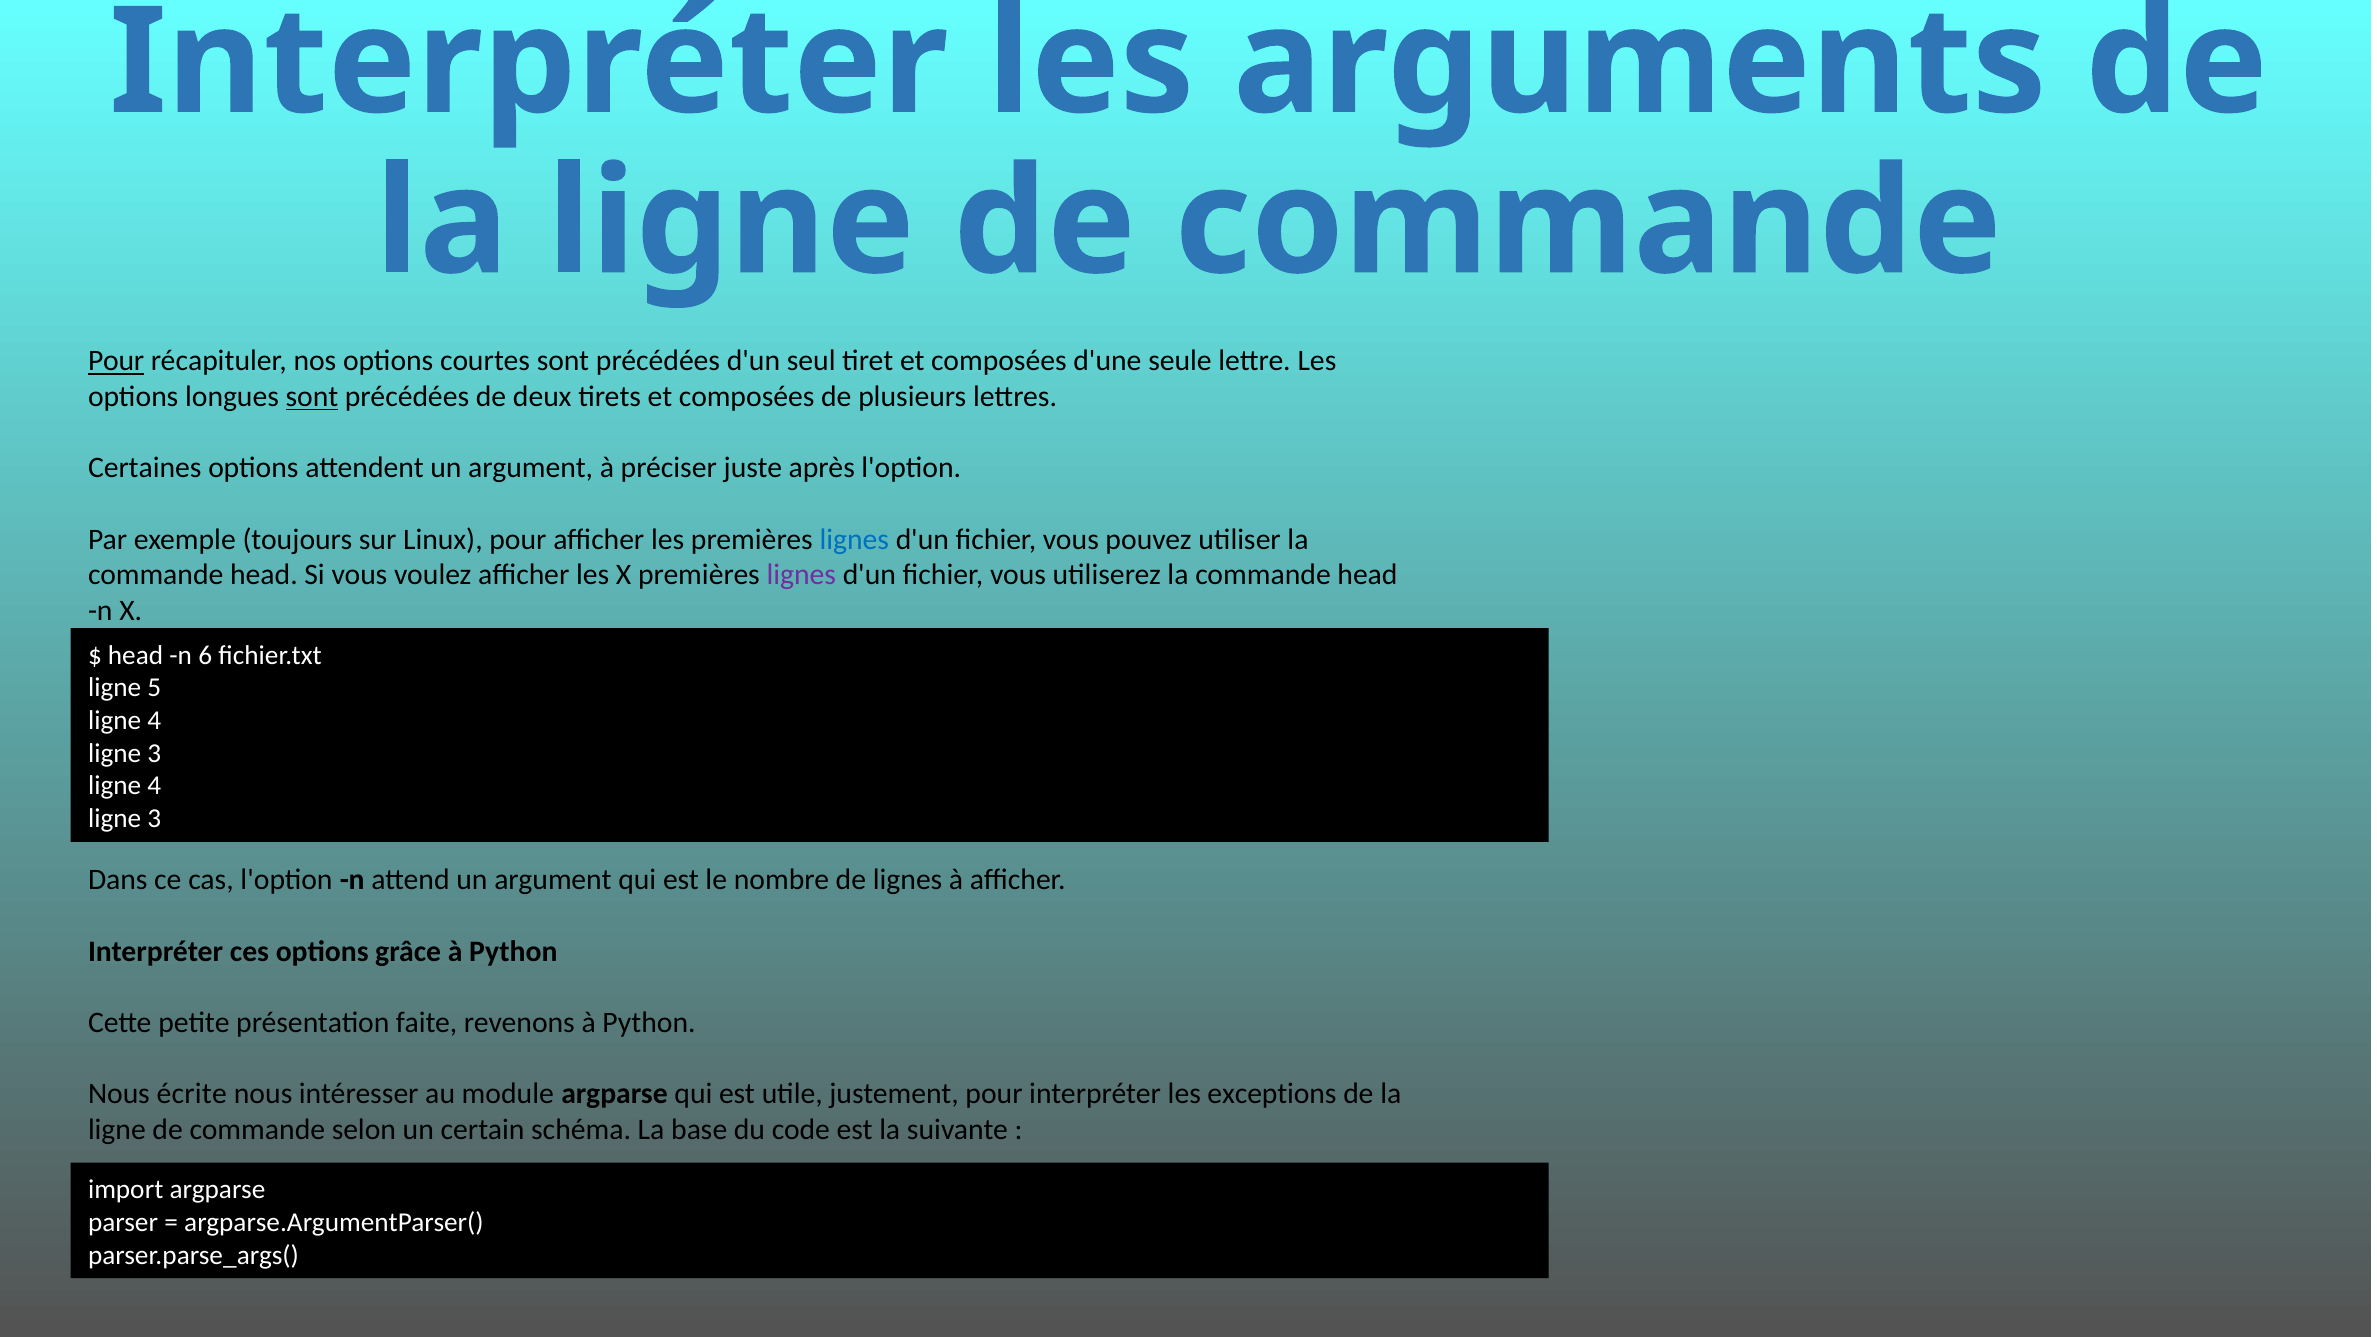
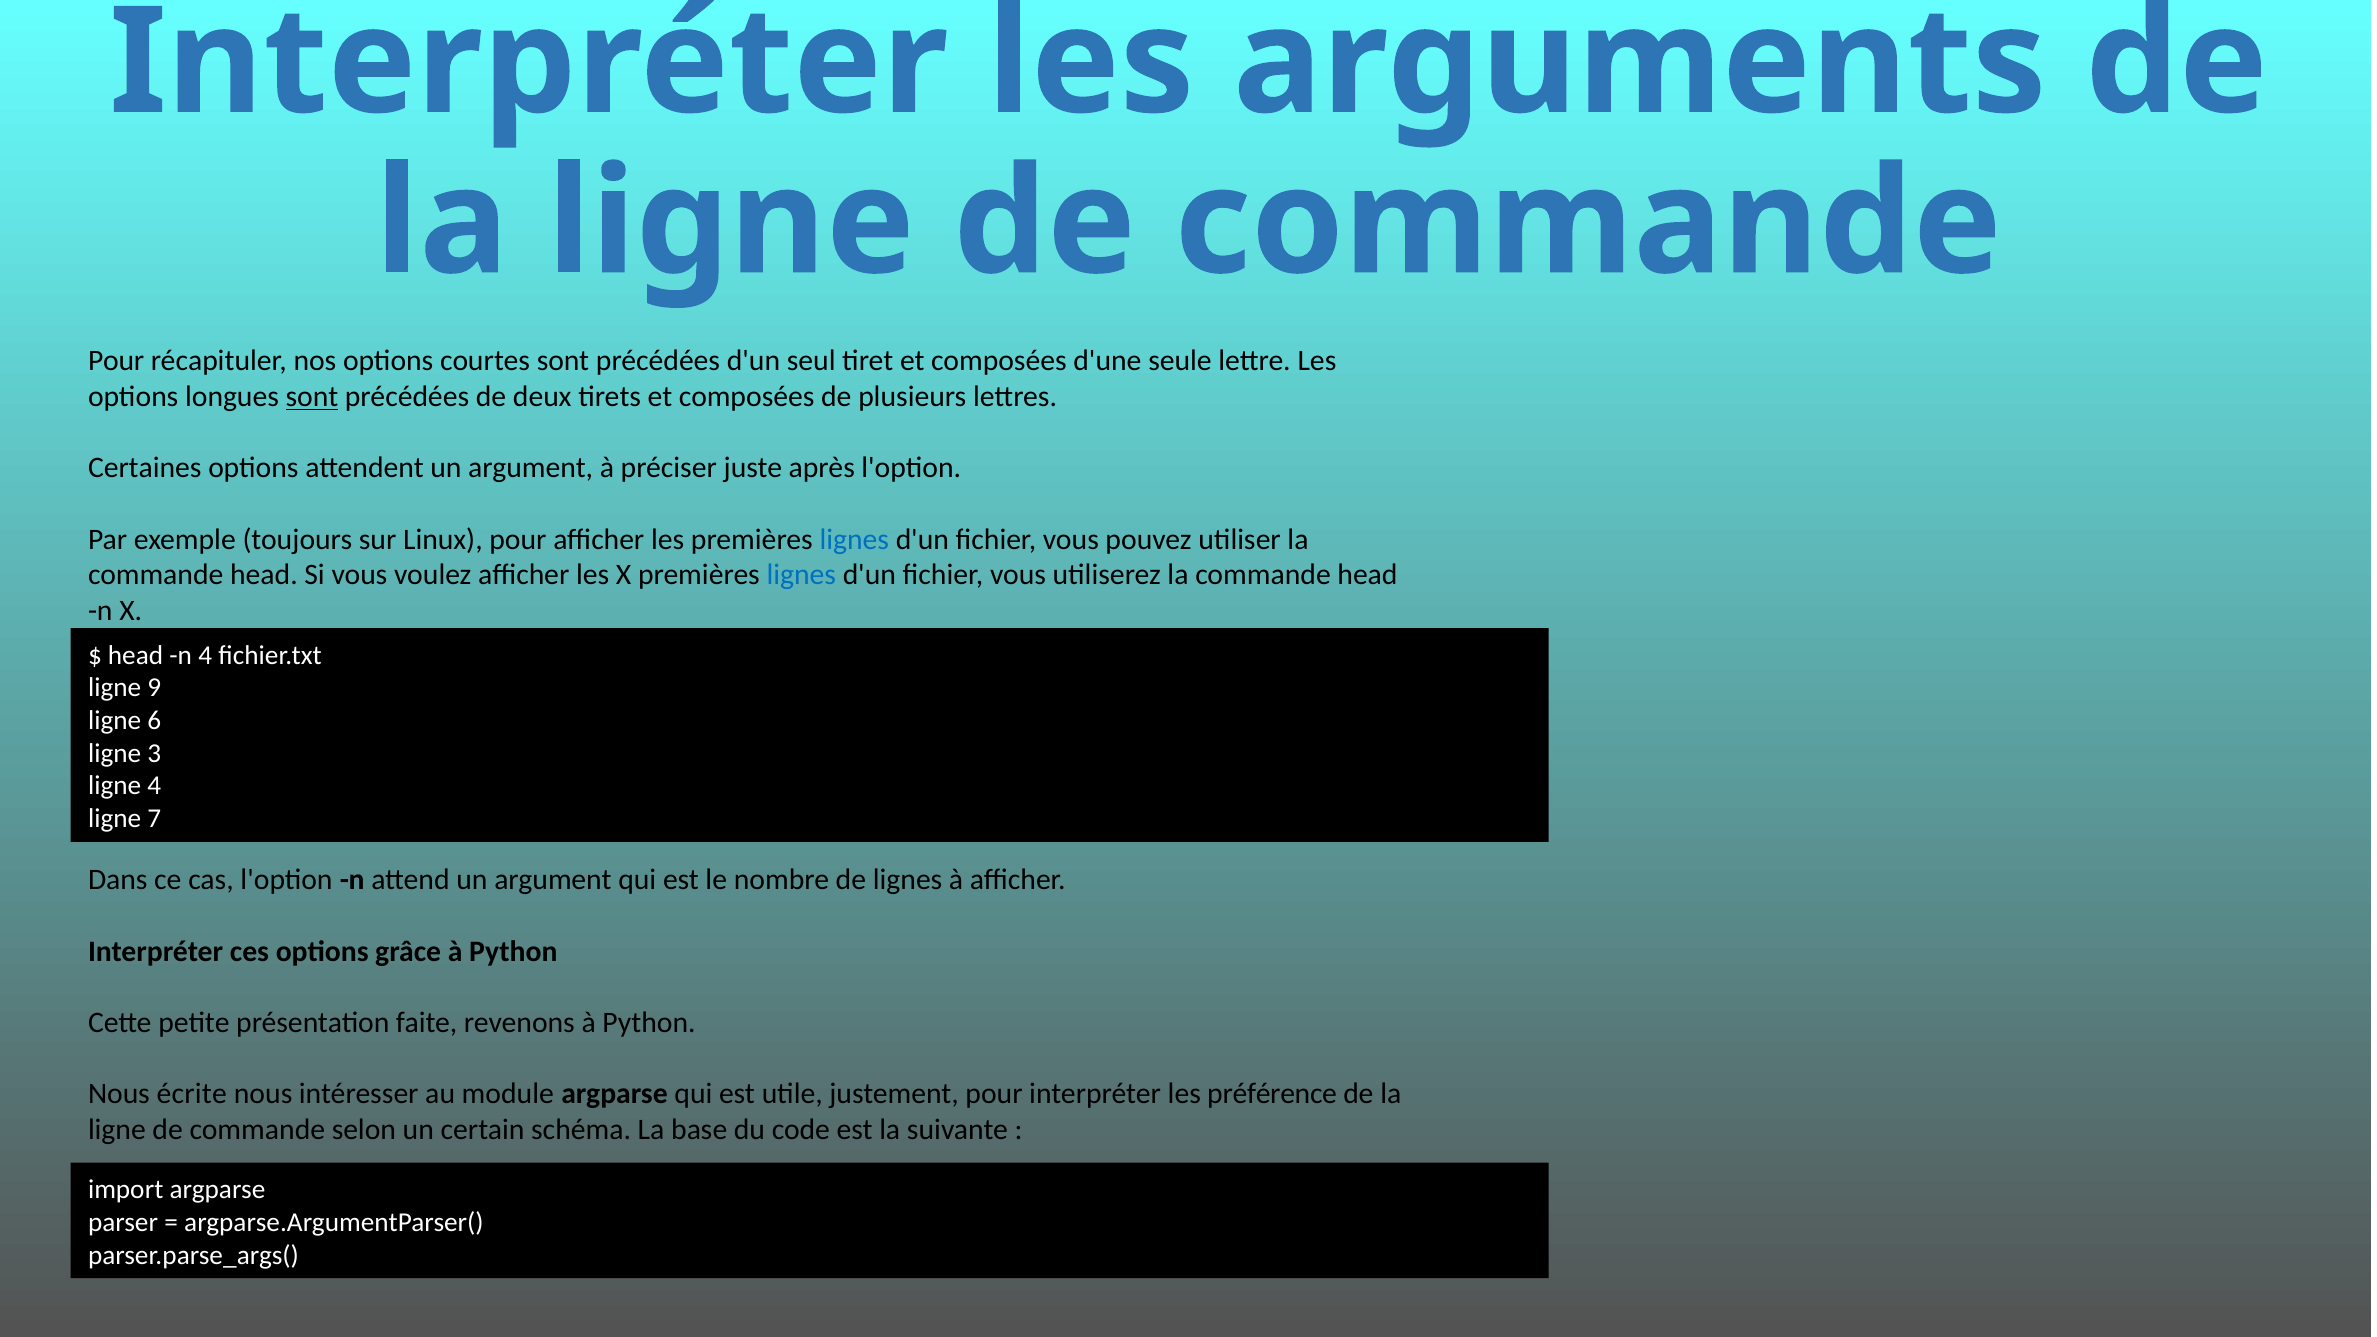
Pour underline: present -> none (116, 361)
lignes colour: purple -> blue (801, 575)
n 6: 6 -> 4 (205, 655)
5: 5 -> 9 (154, 688)
4: 4 -> 6 (154, 721)
3: 3 -> 7 (154, 819)
exceptions: exceptions -> préférence (1272, 1094)
